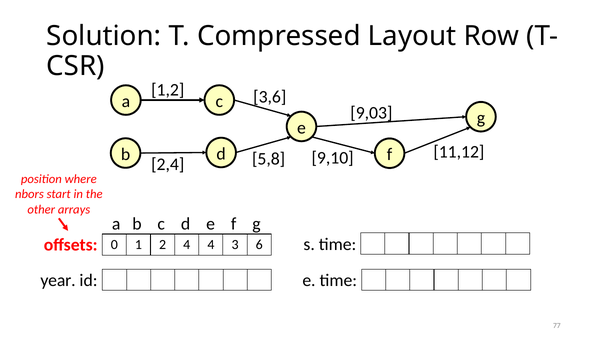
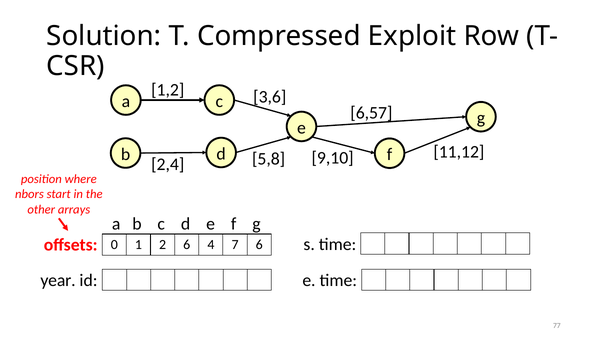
Layout: Layout -> Exploit (412, 36)
9,03: 9,03 -> 6,57 (371, 113)
2 4: 4 -> 6 (187, 245)
3: 3 -> 7 (235, 245)
